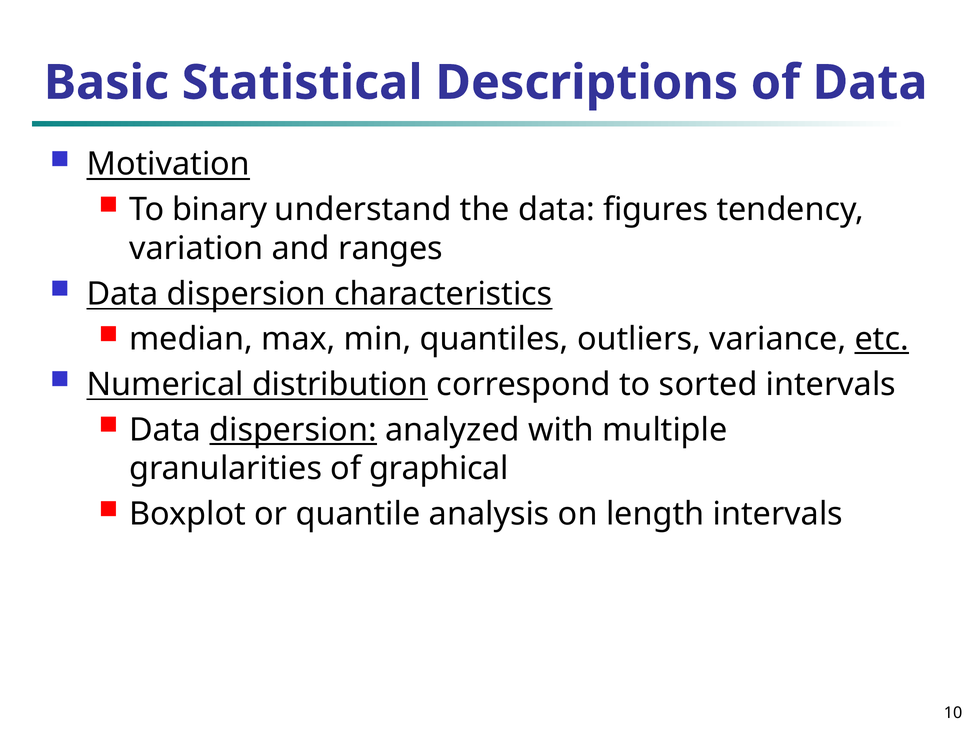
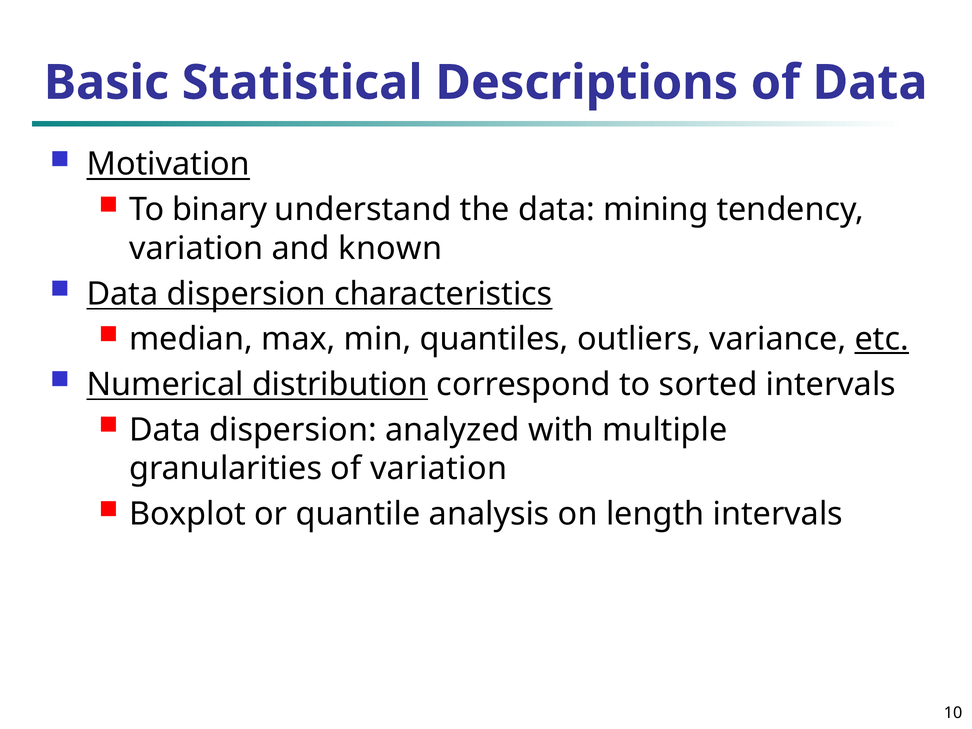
figures: figures -> mining (656, 210)
ranges: ranges -> known (390, 248)
dispersion underline: present -> none (293, 430)
of graphical: graphical -> variation (439, 469)
